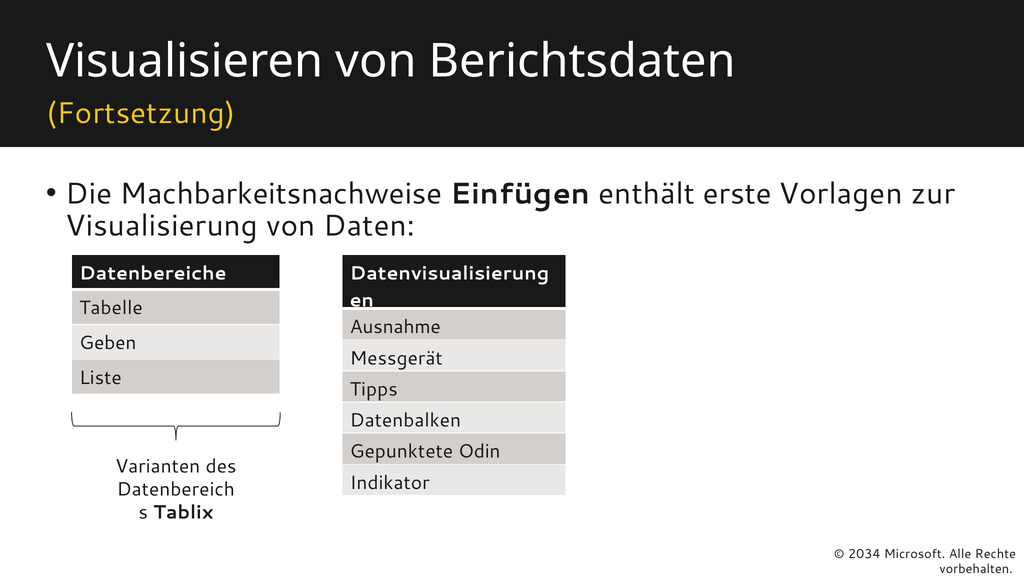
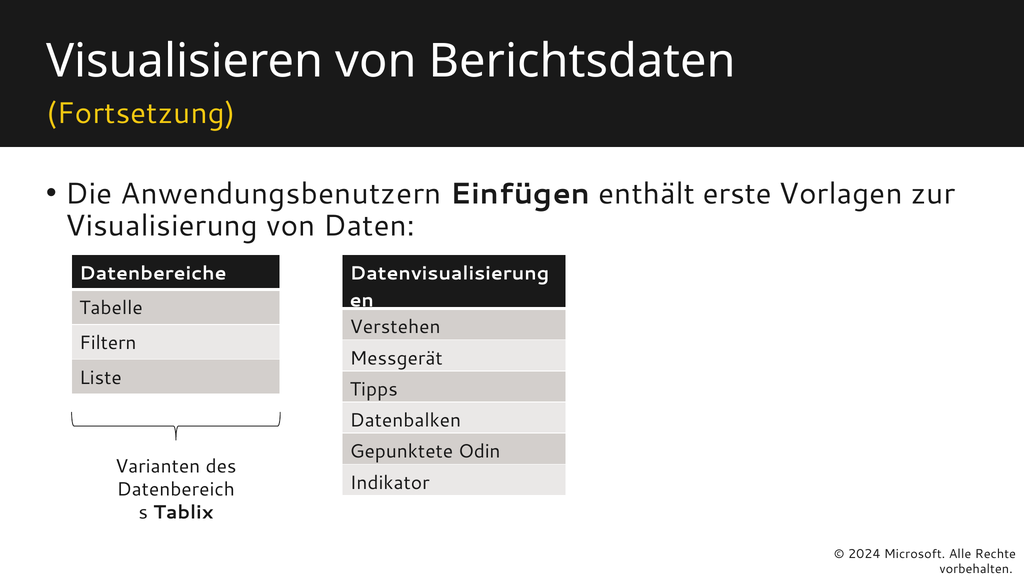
Machbarkeitsnachweise: Machbarkeitsnachweise -> Anwendungsbenutzern (281, 194)
Ausnahme: Ausnahme -> Verstehen (395, 327)
Geben: Geben -> Filtern (108, 343)
2034: 2034 -> 2024 (864, 554)
